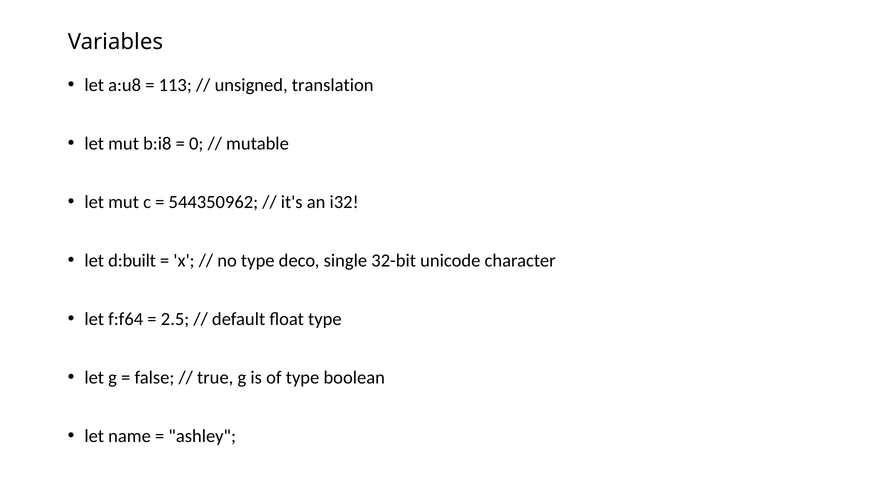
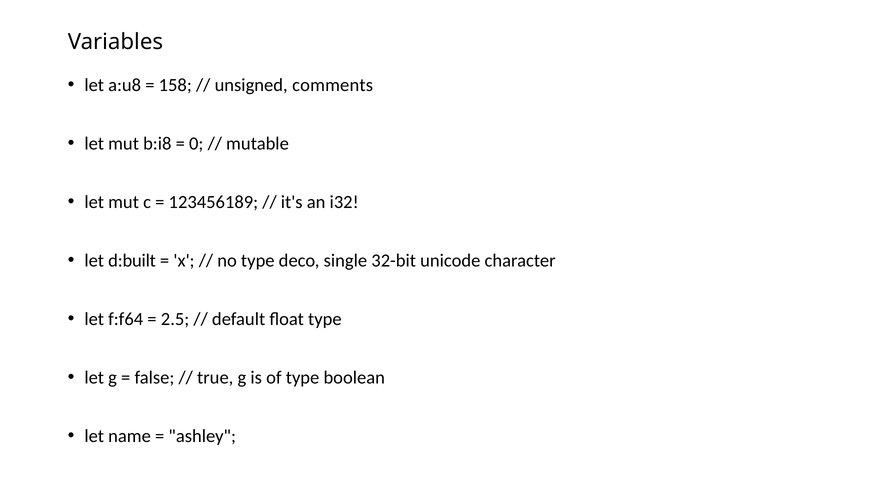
113: 113 -> 158 (175, 85)
translation: translation -> comments (333, 85)
544350962: 544350962 -> 123456189 (213, 202)
